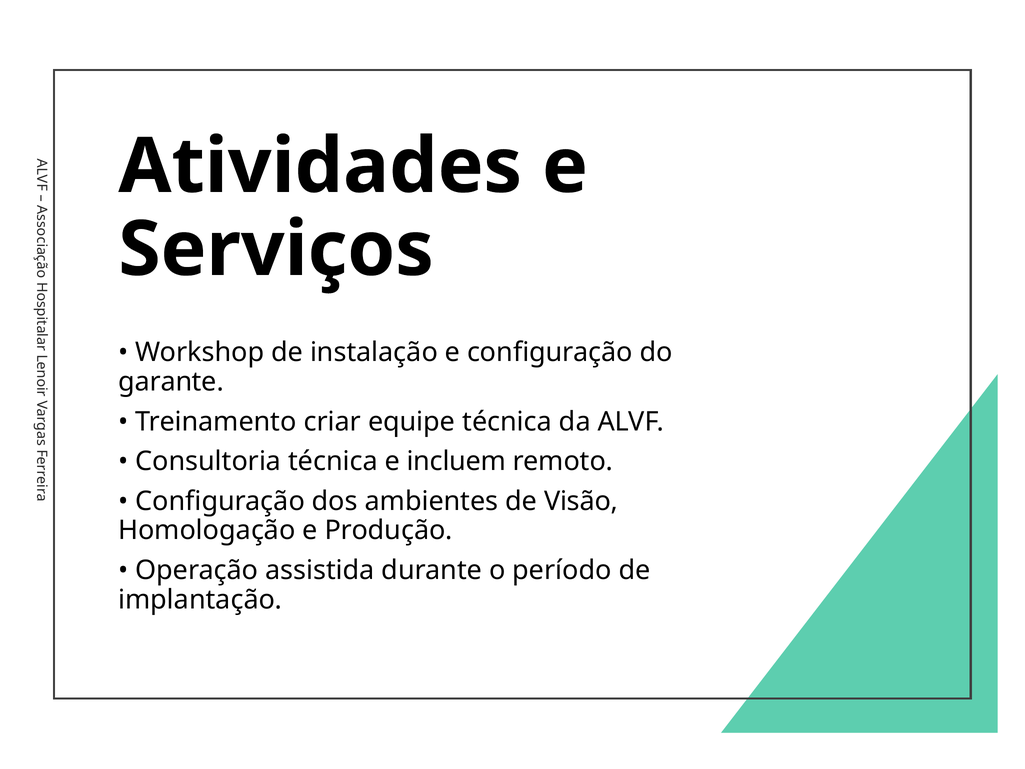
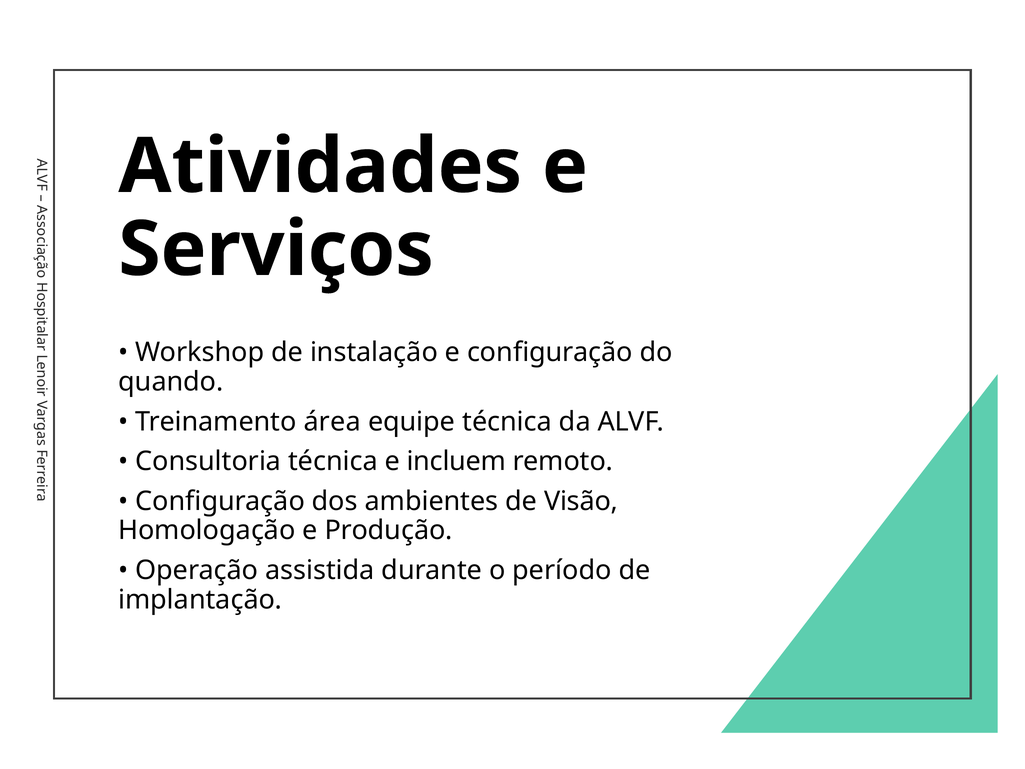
garante: garante -> quando (171, 382)
criar: criar -> área (332, 421)
